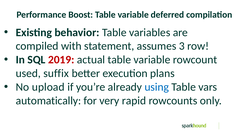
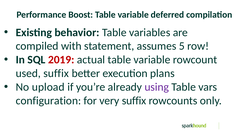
3: 3 -> 5 (182, 46)
using colour: blue -> purple (157, 87)
automatically: automatically -> configuration (48, 101)
very rapid: rapid -> suffix (134, 101)
